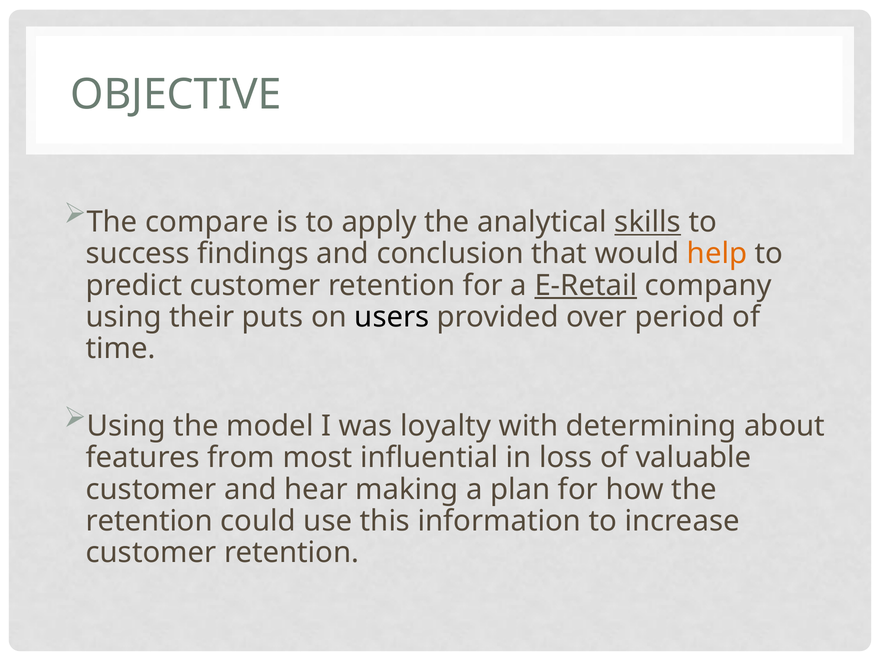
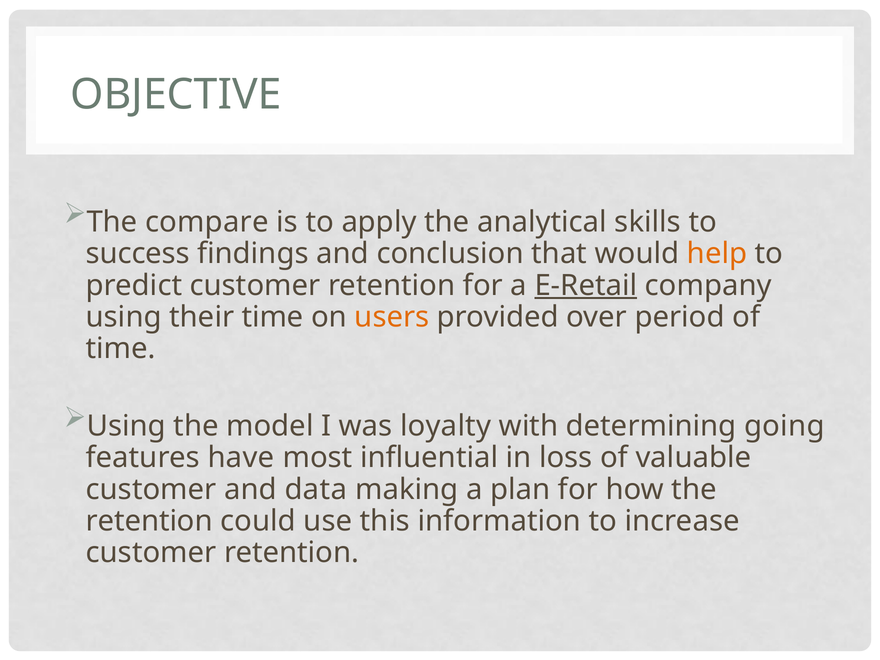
skills underline: present -> none (648, 222)
their puts: puts -> time (273, 317)
users colour: black -> orange (392, 317)
about: about -> going (784, 426)
from: from -> have (241, 458)
hear: hear -> data (316, 489)
